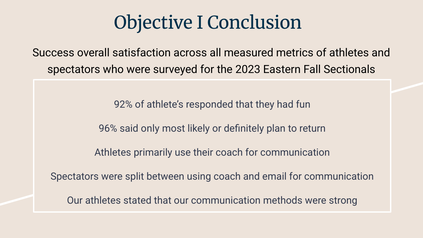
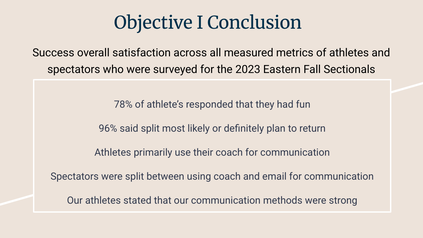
92%: 92% -> 78% (123, 105)
said only: only -> split (150, 129)
